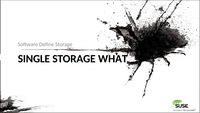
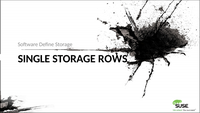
WHAT: WHAT -> ROWS (113, 59)
